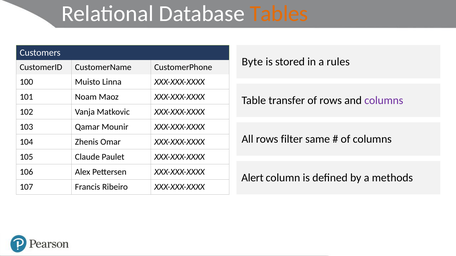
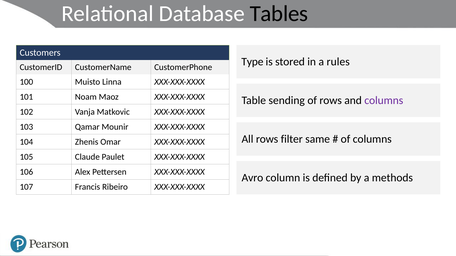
Tables colour: orange -> black (279, 14)
Byte: Byte -> Type (252, 62)
transfer: transfer -> sending (287, 100)
Alert: Alert -> Avro (252, 178)
